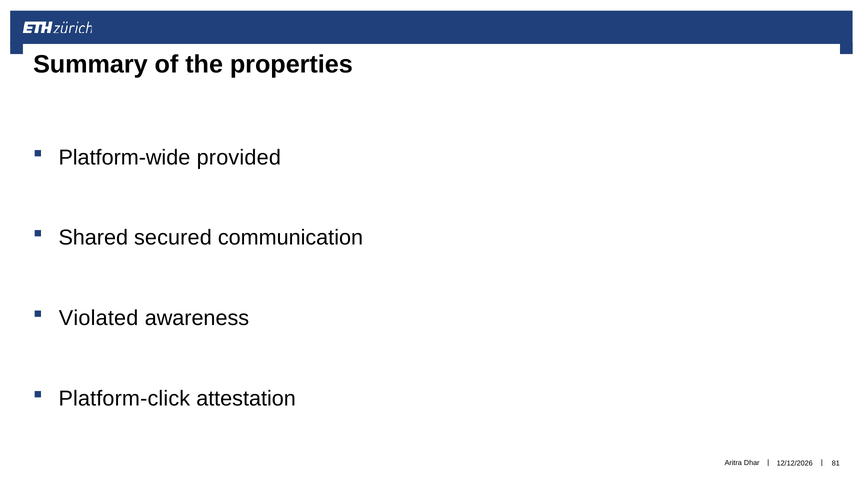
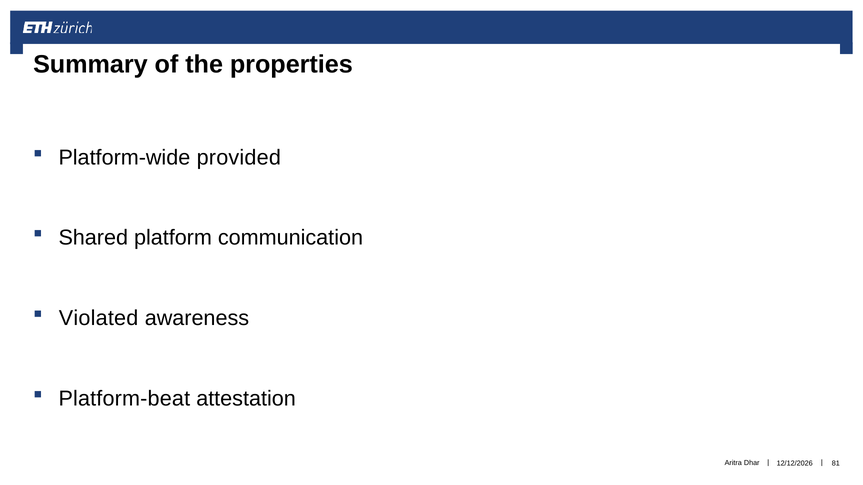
secured: secured -> platform (173, 238)
Platform-click: Platform-click -> Platform-beat (124, 399)
